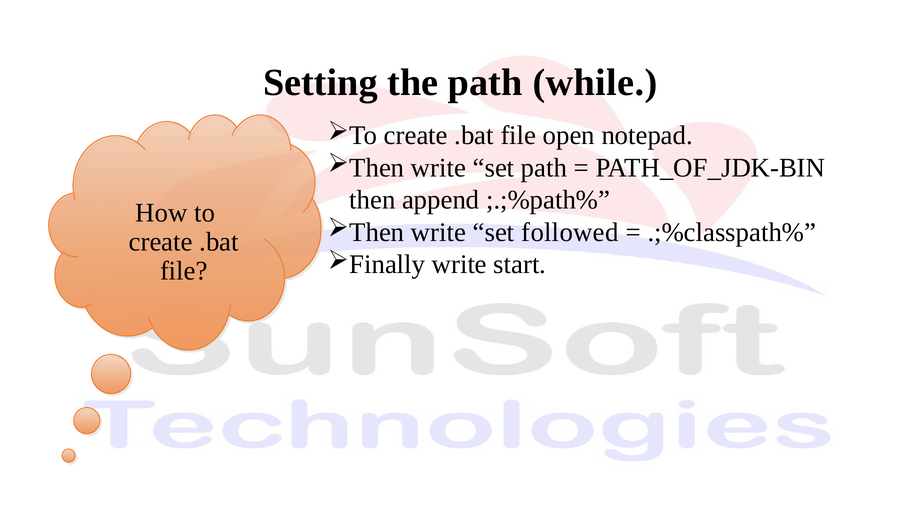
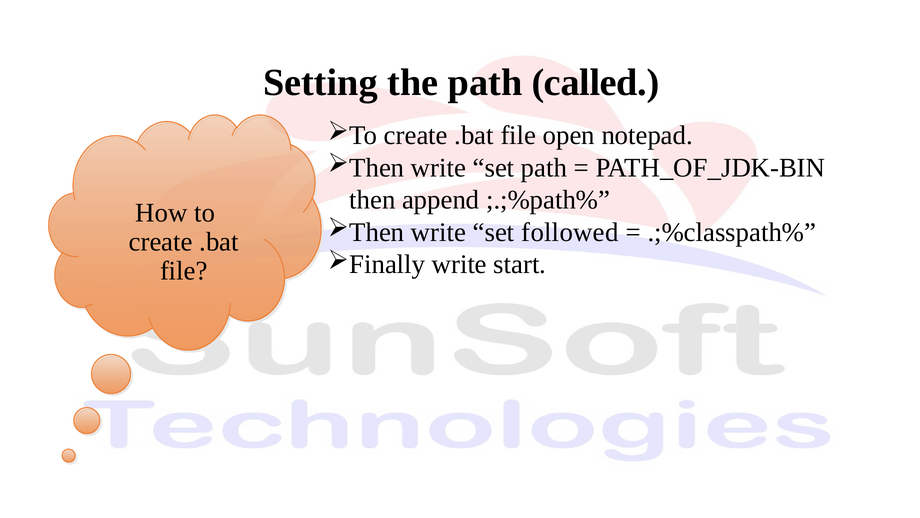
while: while -> called (595, 83)
